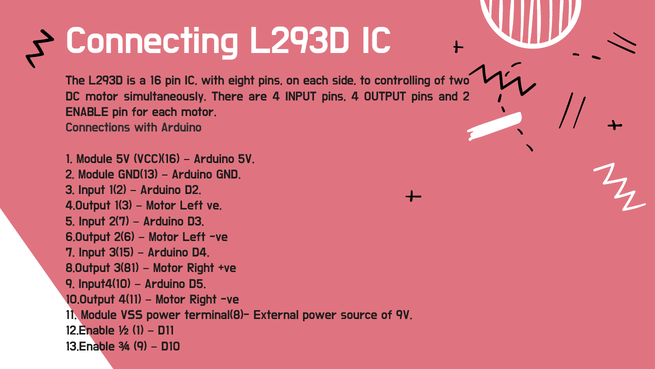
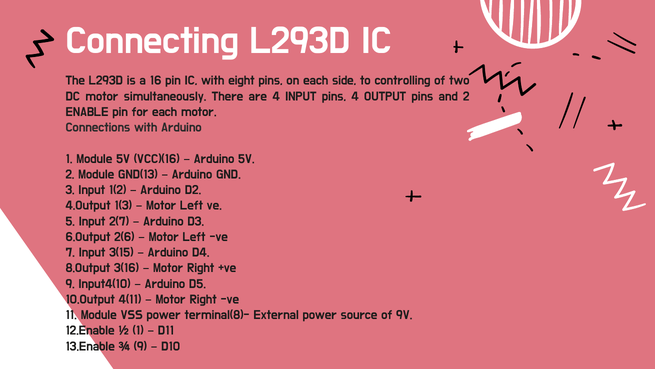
3(81: 3(81 -> 3(16 (126, 268)
